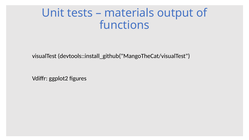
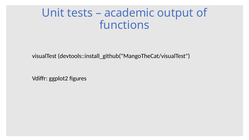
materials: materials -> academic (129, 13)
